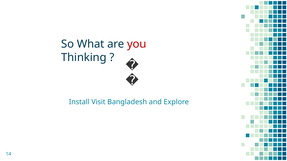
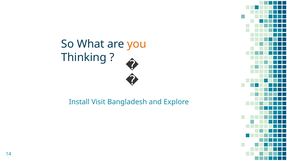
you colour: red -> orange (137, 44)
